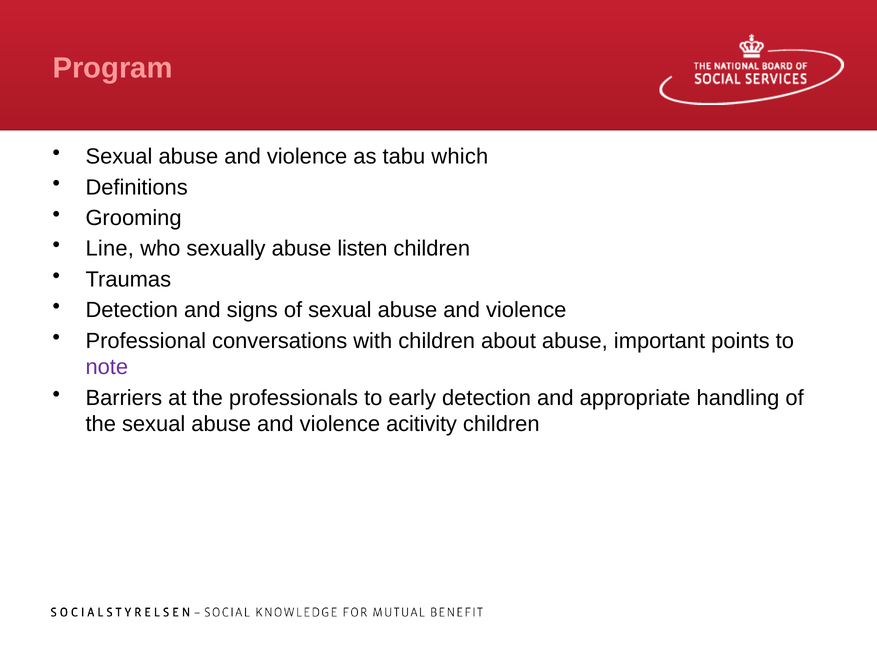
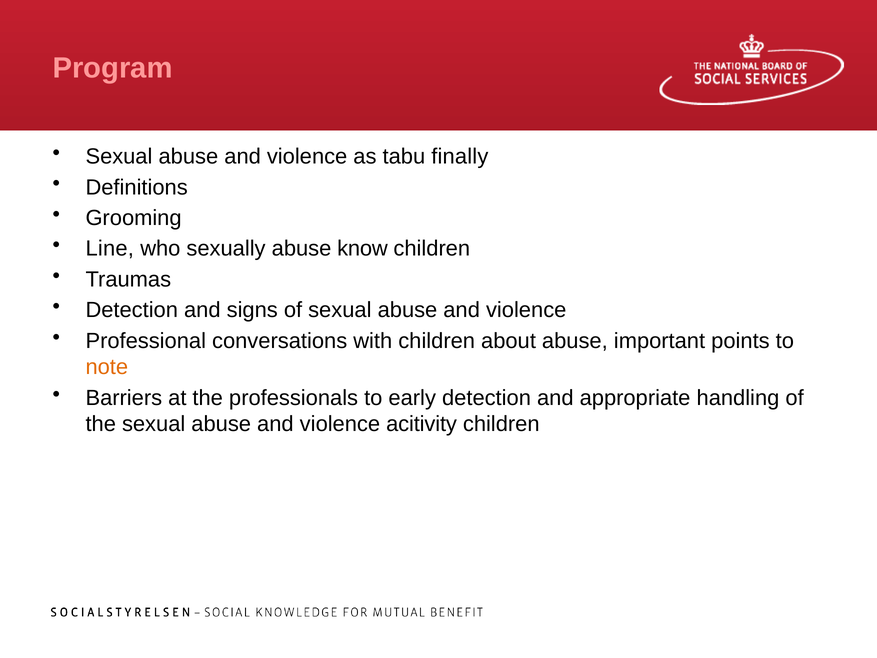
which: which -> finally (460, 157)
listen: listen -> know (362, 249)
note colour: purple -> orange (107, 367)
